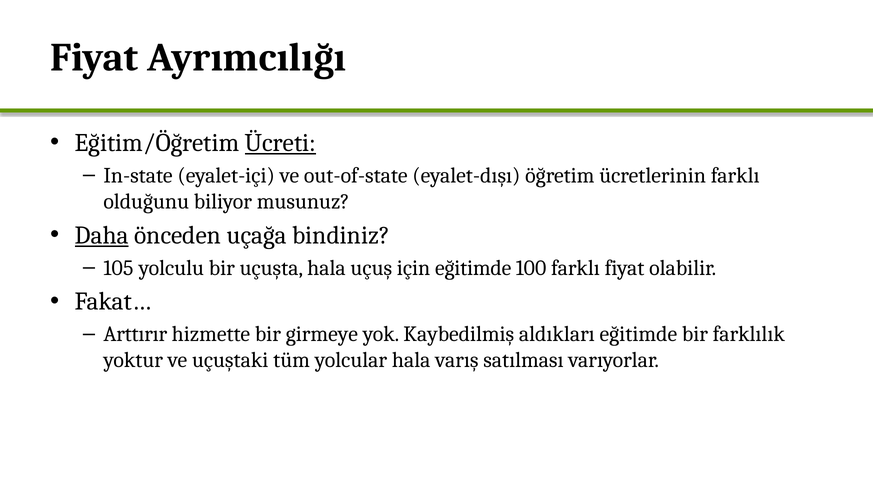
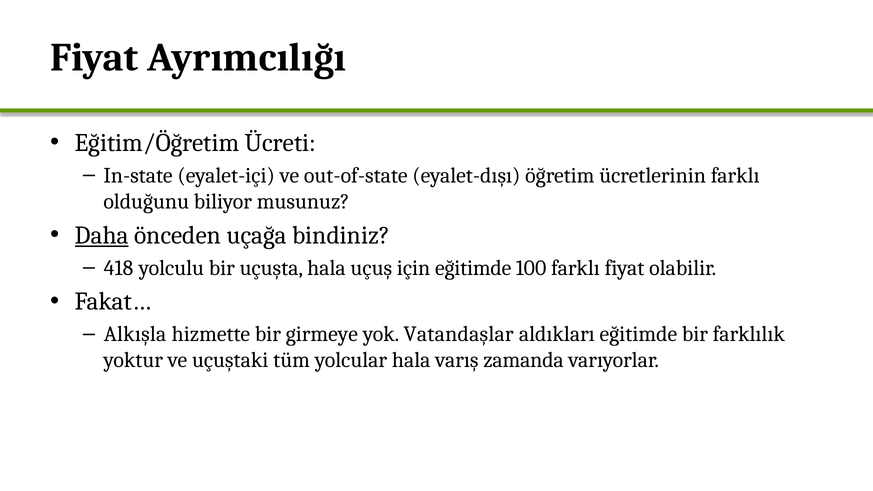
Ücreti underline: present -> none (280, 143)
105: 105 -> 418 (118, 268)
Arttırır: Arttırır -> Alkışla (135, 334)
Kaybedilmiş: Kaybedilmiş -> Vatandaşlar (459, 334)
satılması: satılması -> zamanda (524, 360)
